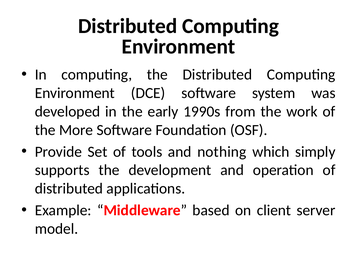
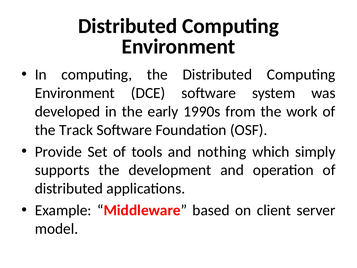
More: More -> Track (76, 130)
